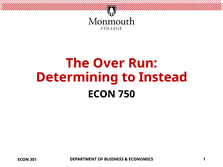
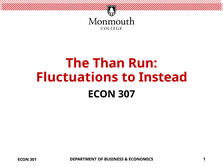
Over: Over -> Than (109, 63)
Determining: Determining -> Fluctuations (77, 77)
750: 750 -> 307 (127, 94)
